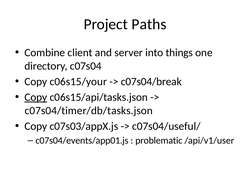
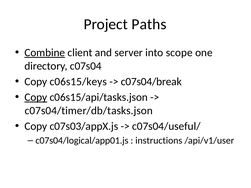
Combine underline: none -> present (45, 53)
things: things -> scope (179, 53)
c06s15/your: c06s15/your -> c06s15/keys (78, 82)
c07s04/events/app01.js: c07s04/events/app01.js -> c07s04/logical/app01.js (82, 141)
problematic: problematic -> instructions (159, 141)
